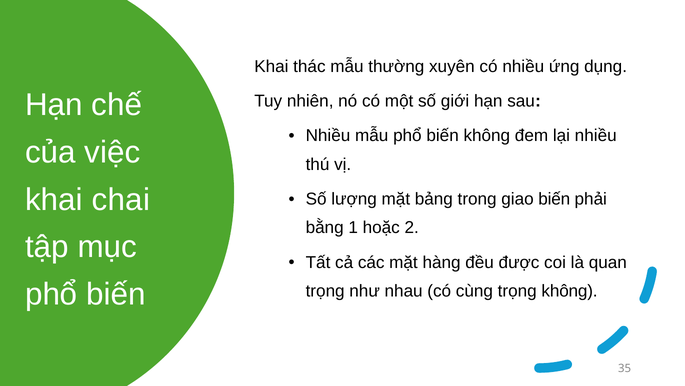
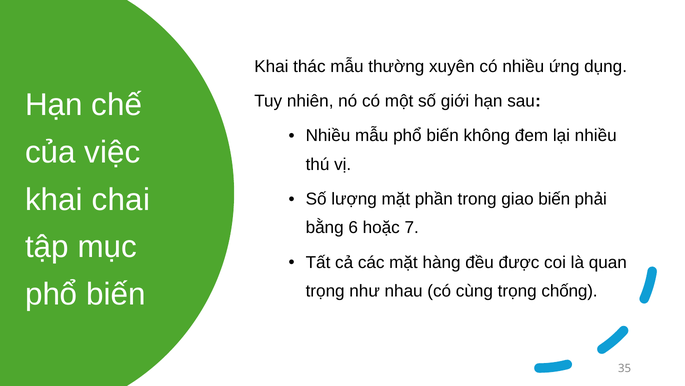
bảng: bảng -> phần (434, 199)
1: 1 -> 6 (353, 227)
2: 2 -> 7 (412, 227)
trọng không: không -> chống (570, 291)
